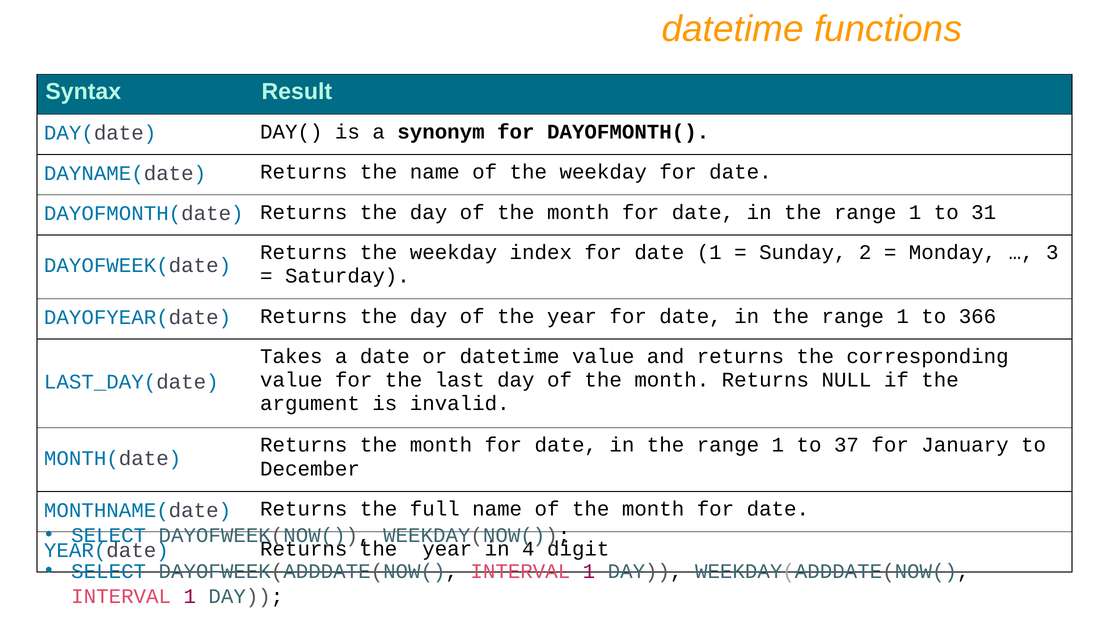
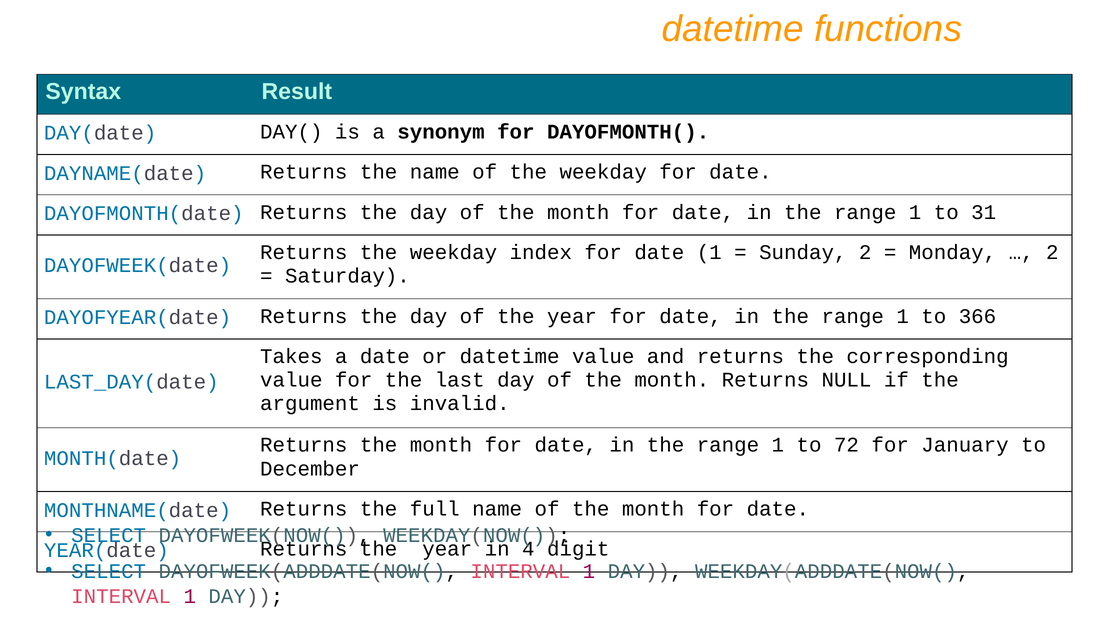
3: 3 -> 2 (1052, 252)
37: 37 -> 72 (846, 445)
